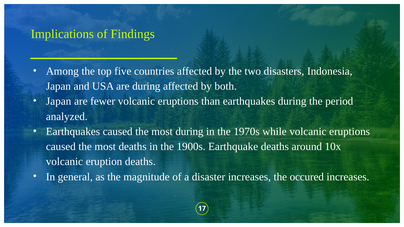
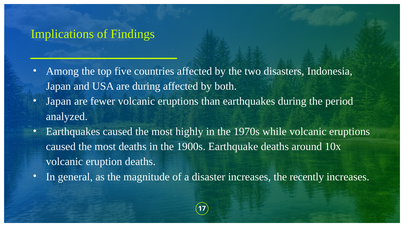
most during: during -> highly (189, 132)
occured: occured -> recently (307, 177)
